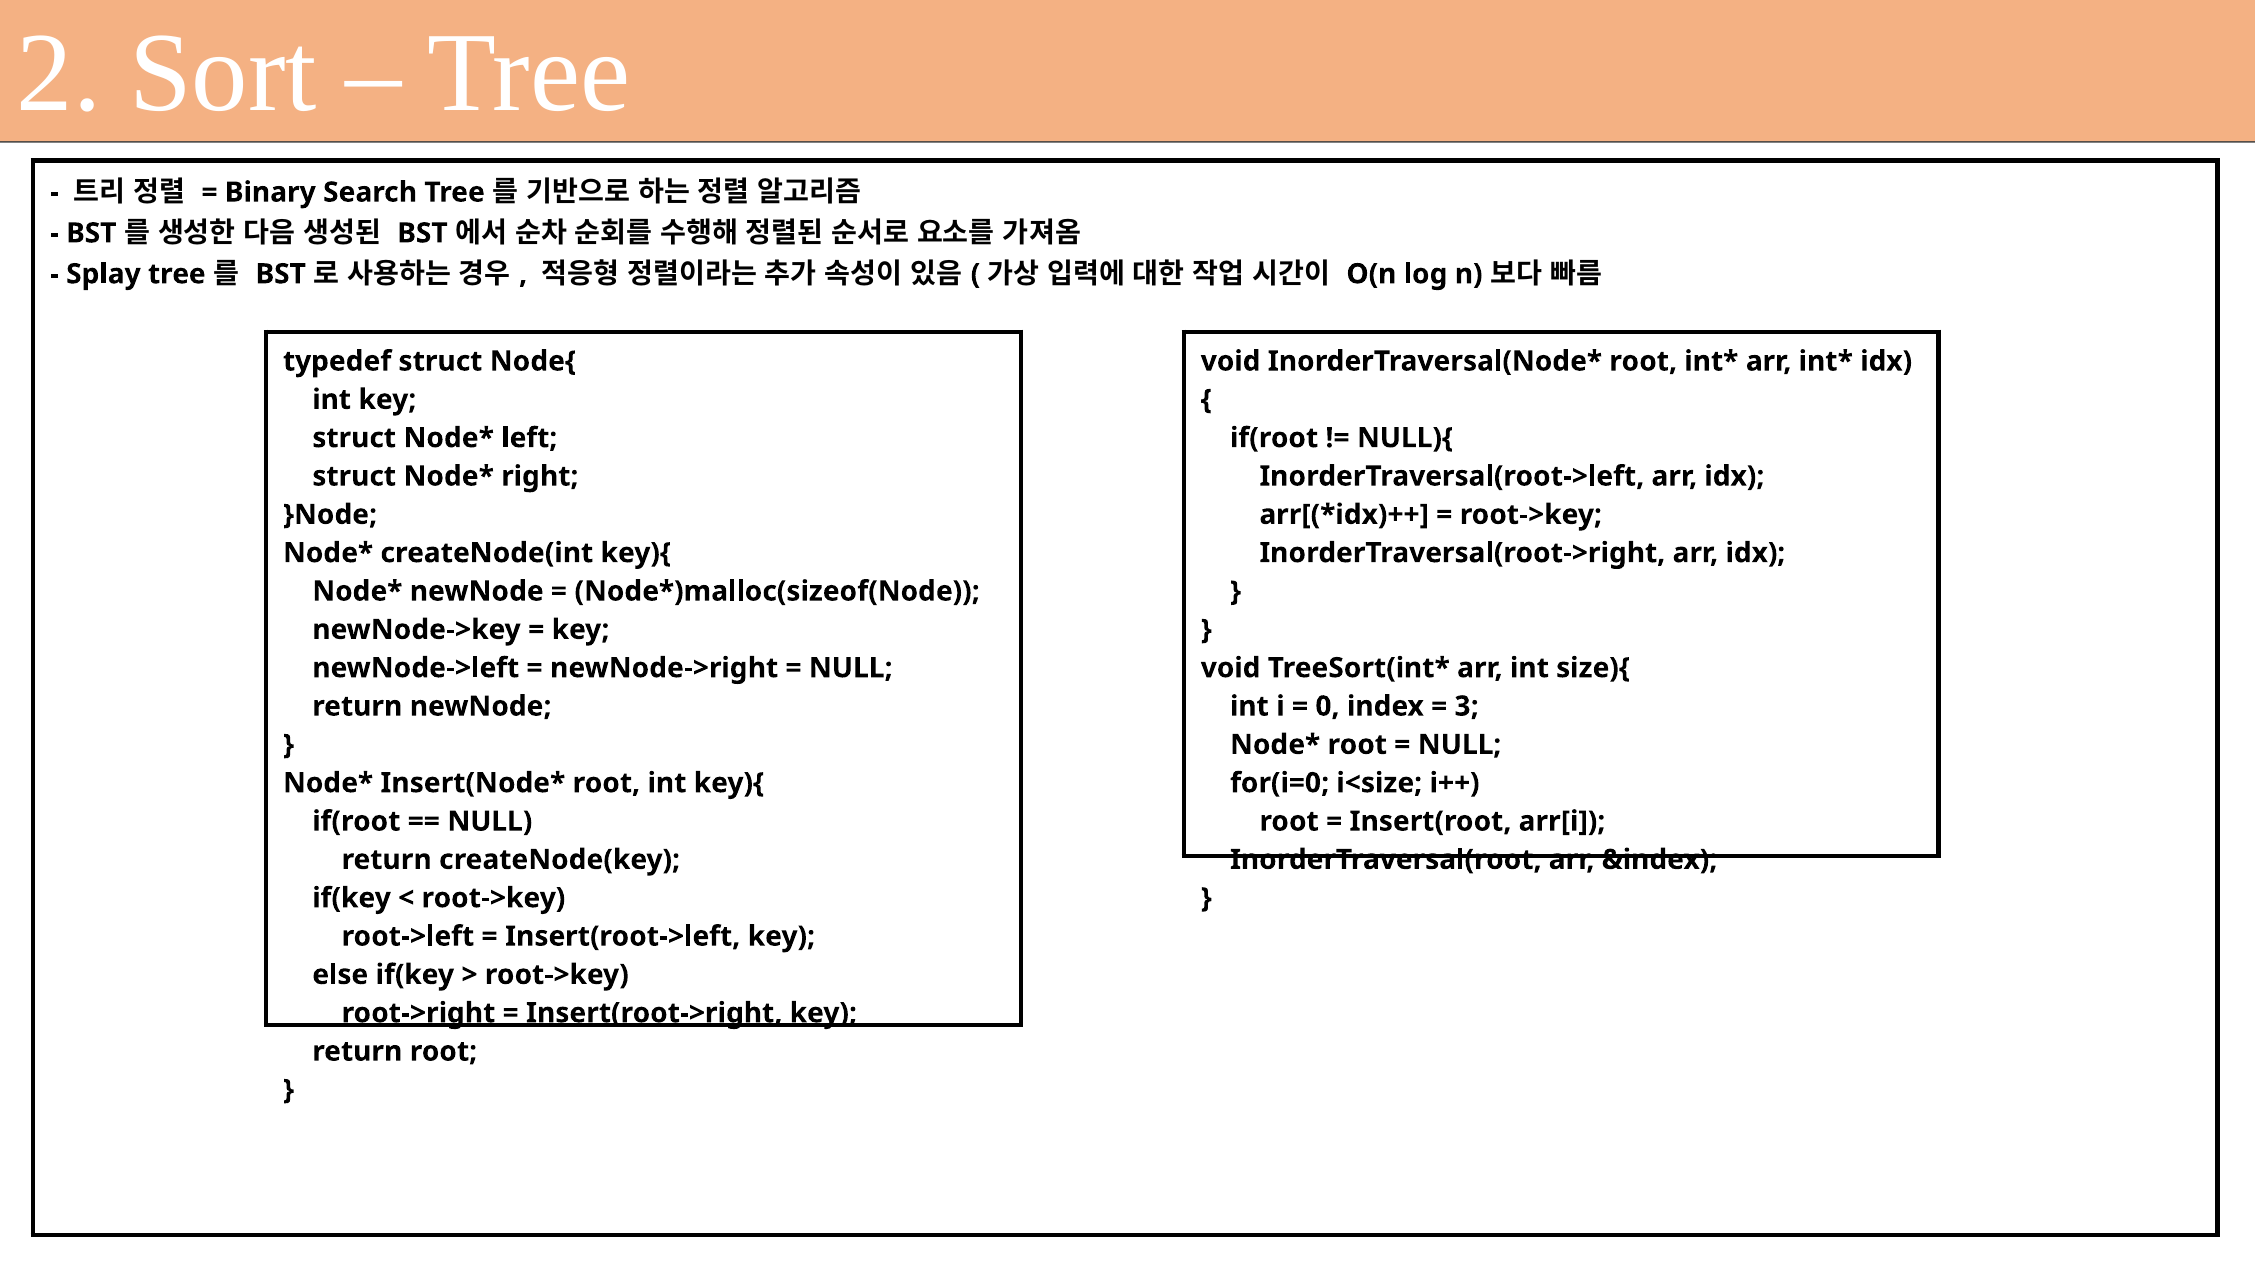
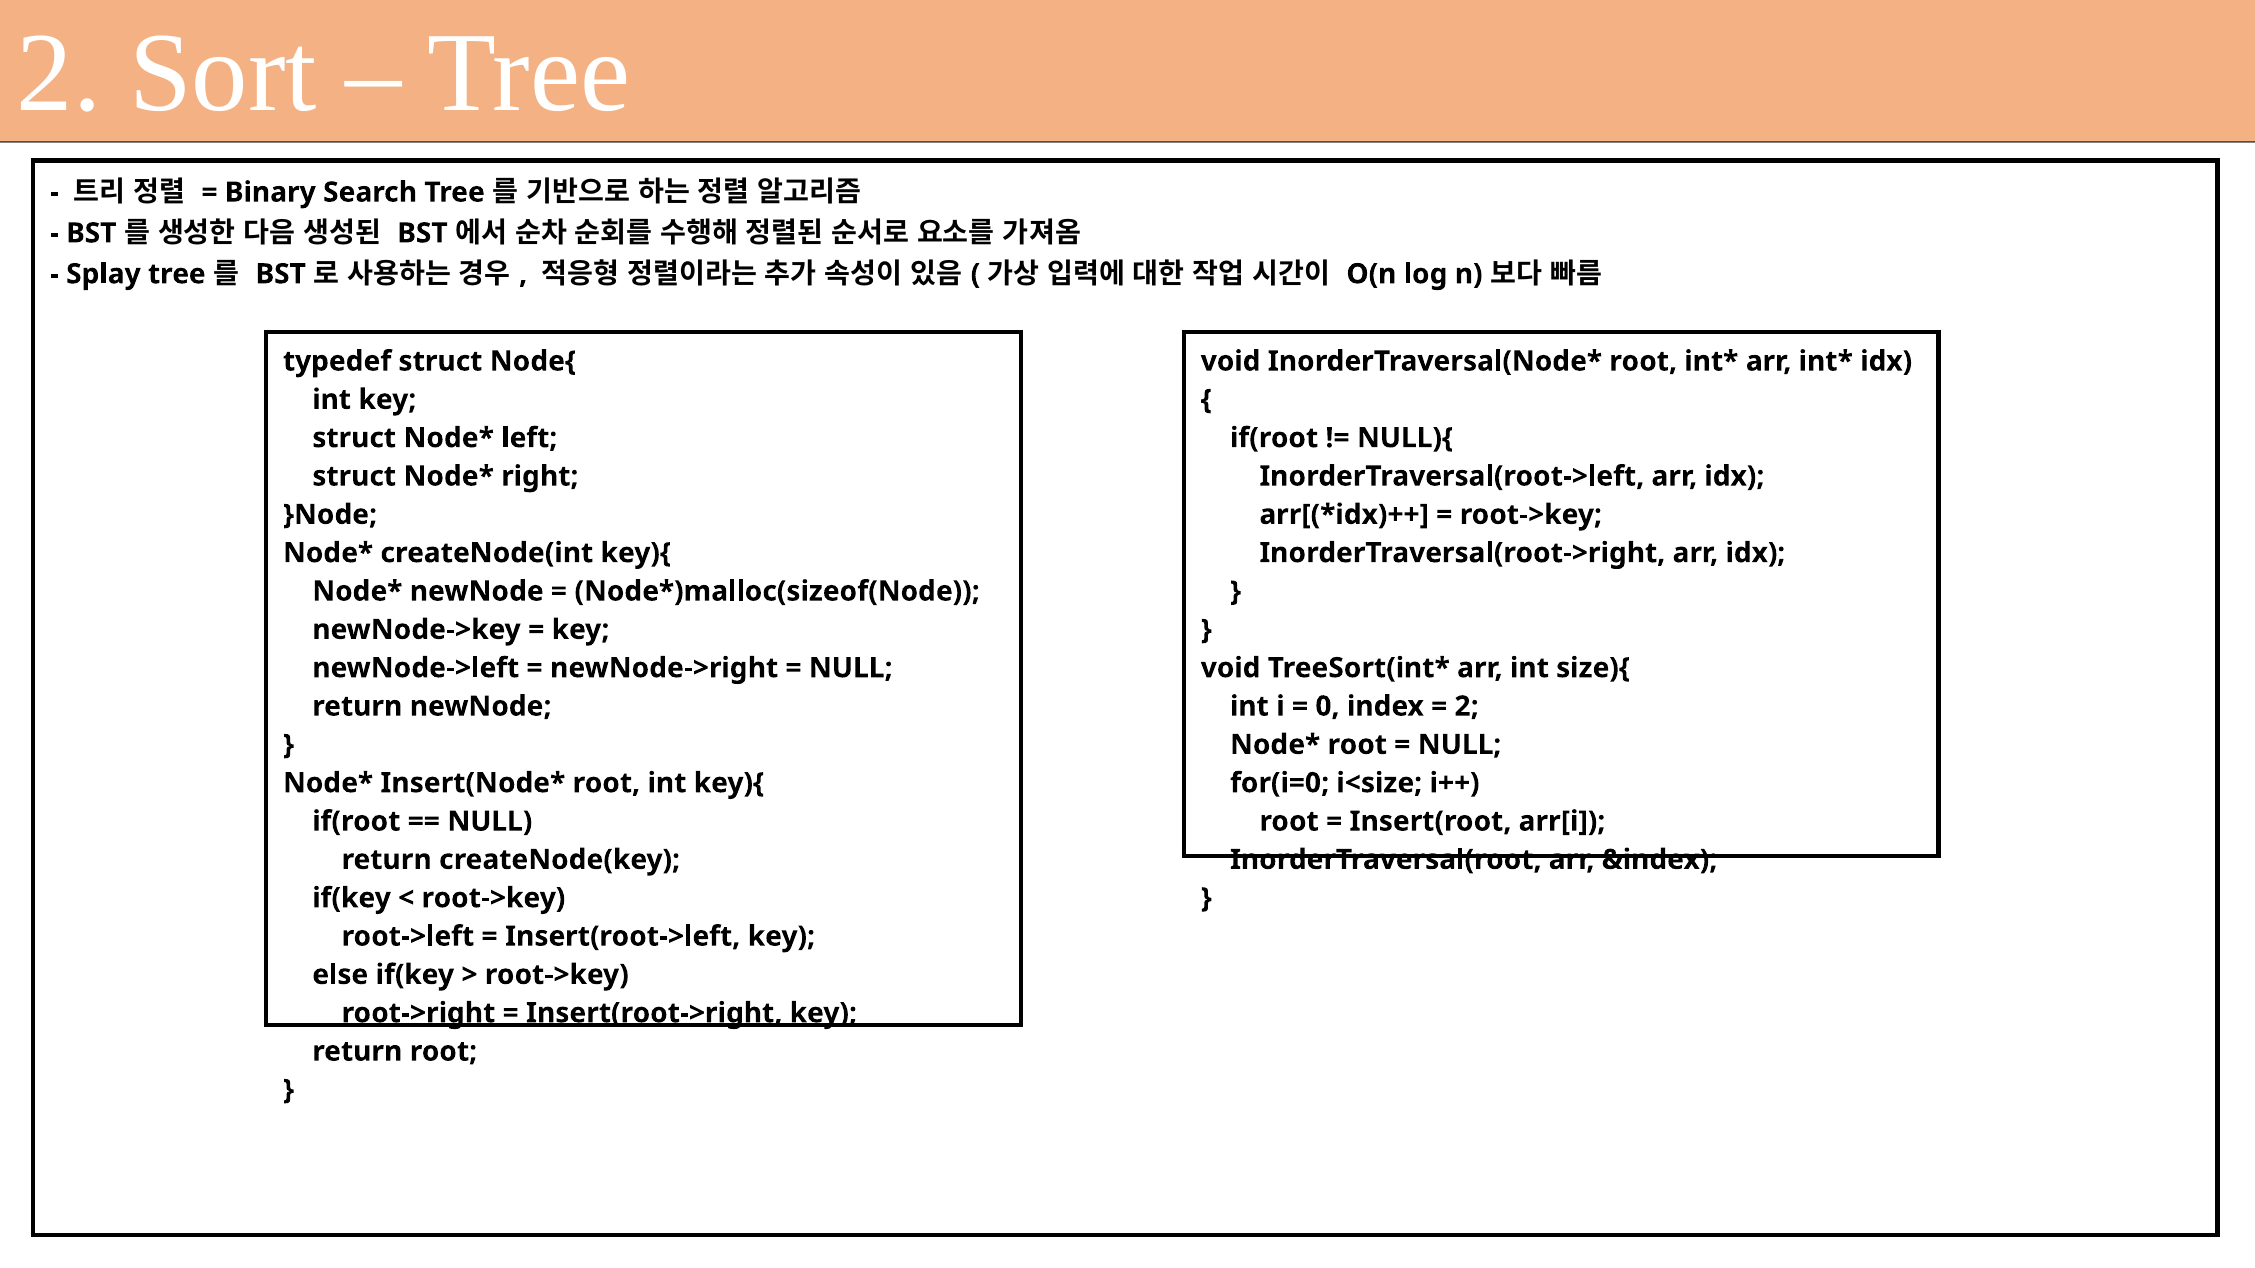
3: 3 -> 2 (1467, 707)
